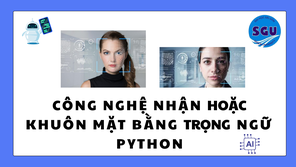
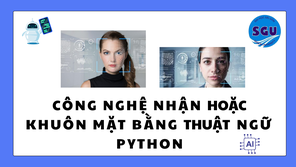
TRỌNG: TRỌNG -> THUẬT (207, 125)
